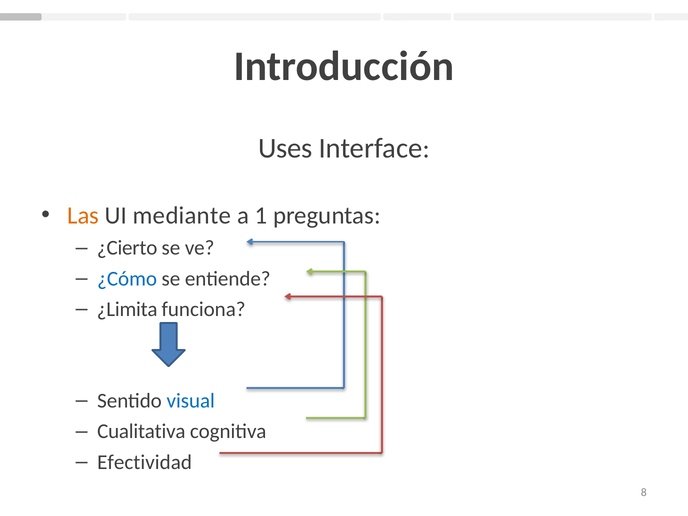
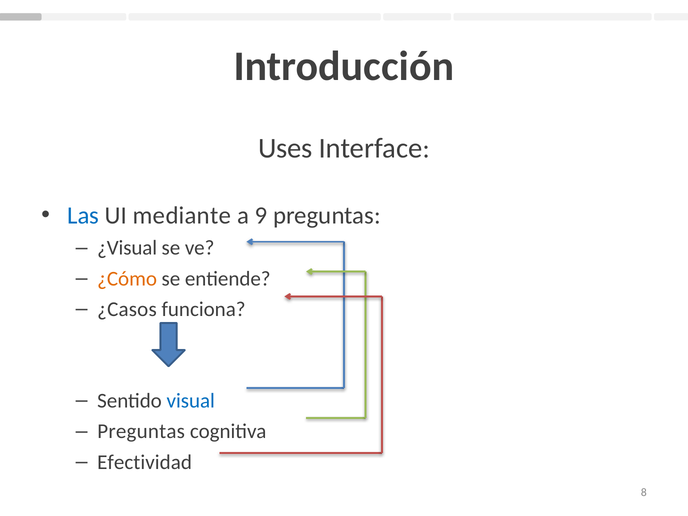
Las colour: orange -> blue (83, 215)
1: 1 -> 9 (261, 215)
¿Cierto: ¿Cierto -> ¿Visual (127, 248)
¿Cómo colour: blue -> orange (127, 279)
¿Limita: ¿Limita -> ¿Casos (127, 309)
Cualitativa: Cualitativa -> Preguntas (141, 432)
